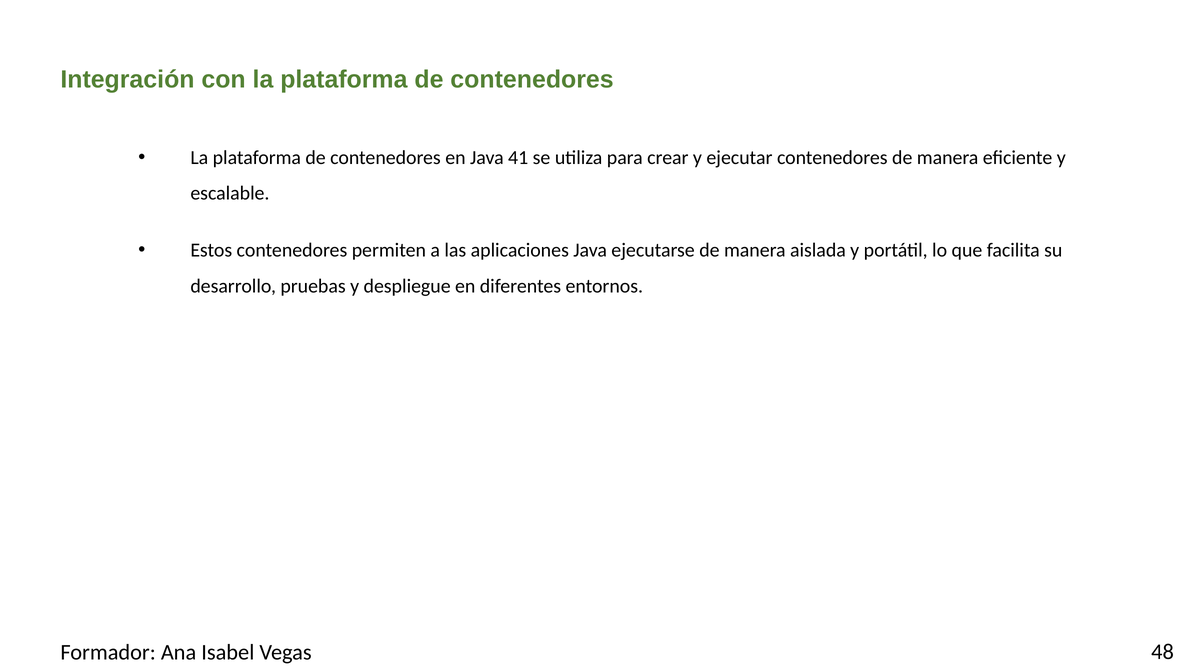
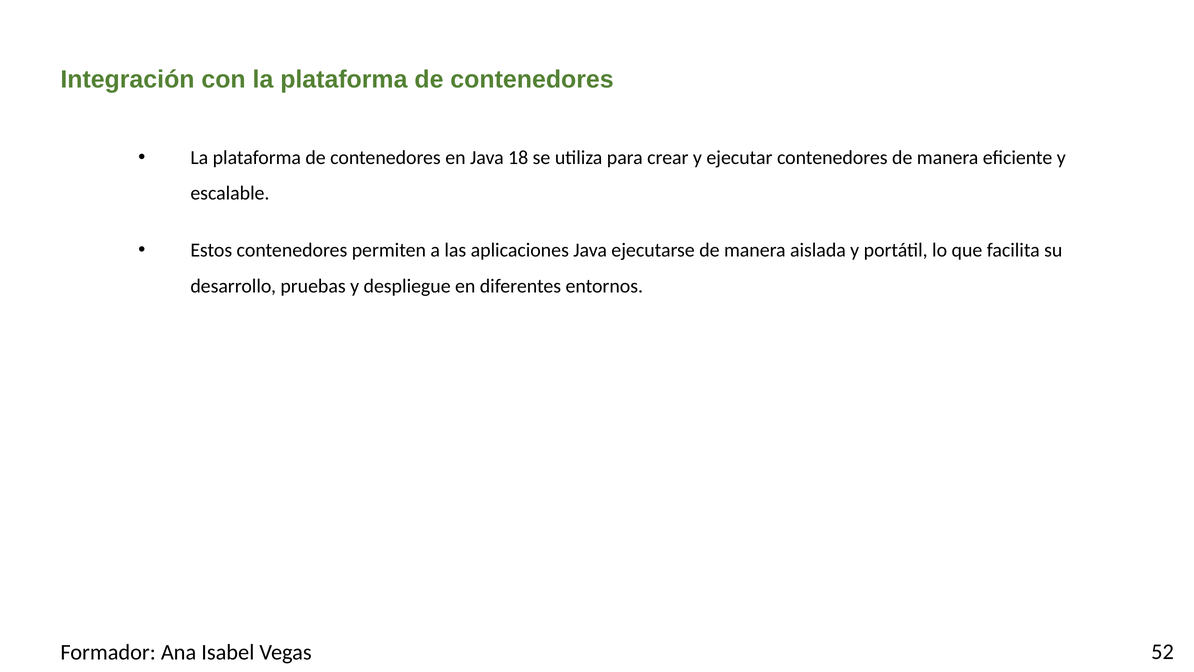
41: 41 -> 18 (518, 158)
48: 48 -> 52 (1163, 651)
